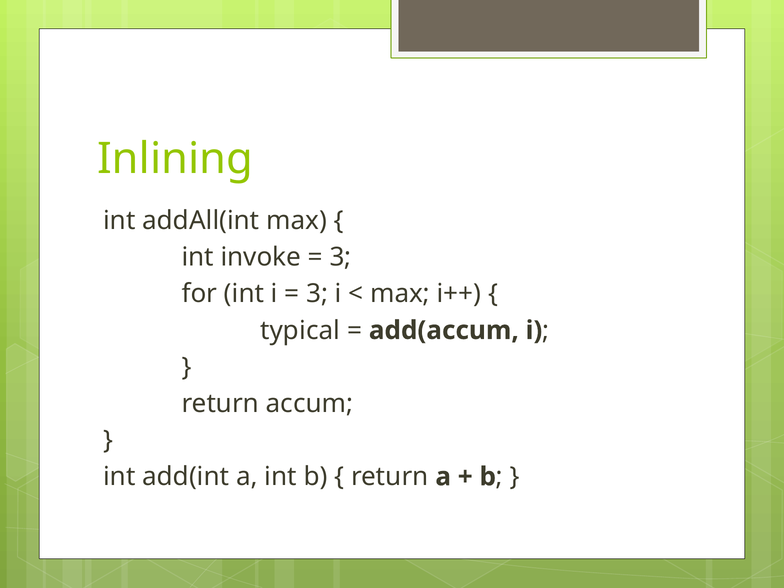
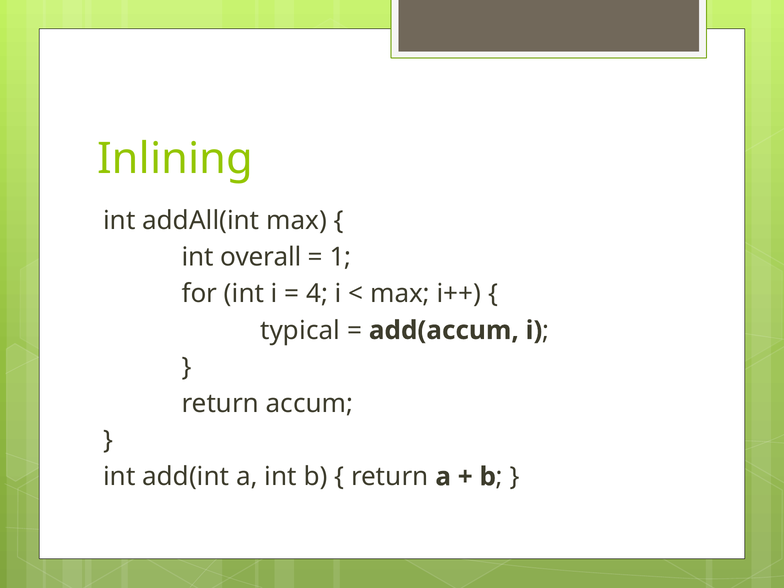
invoke: invoke -> overall (261, 257)
3: 3 -> 1 (341, 257)
3: 3 -> 4 (317, 294)
